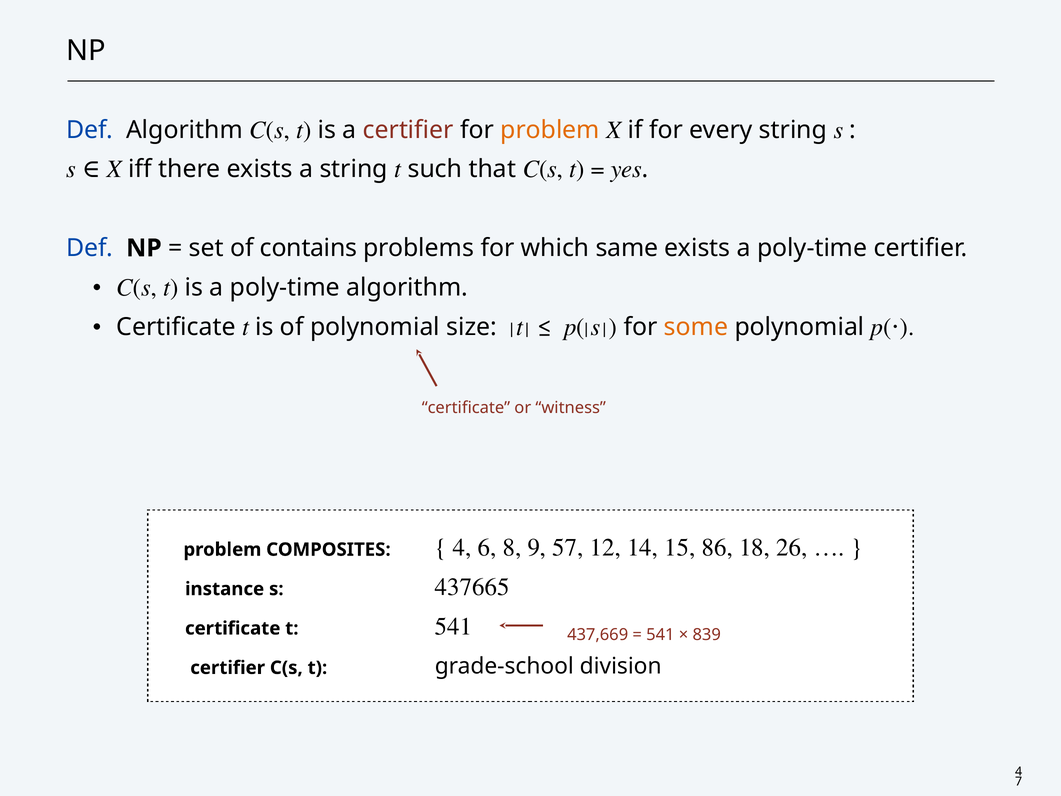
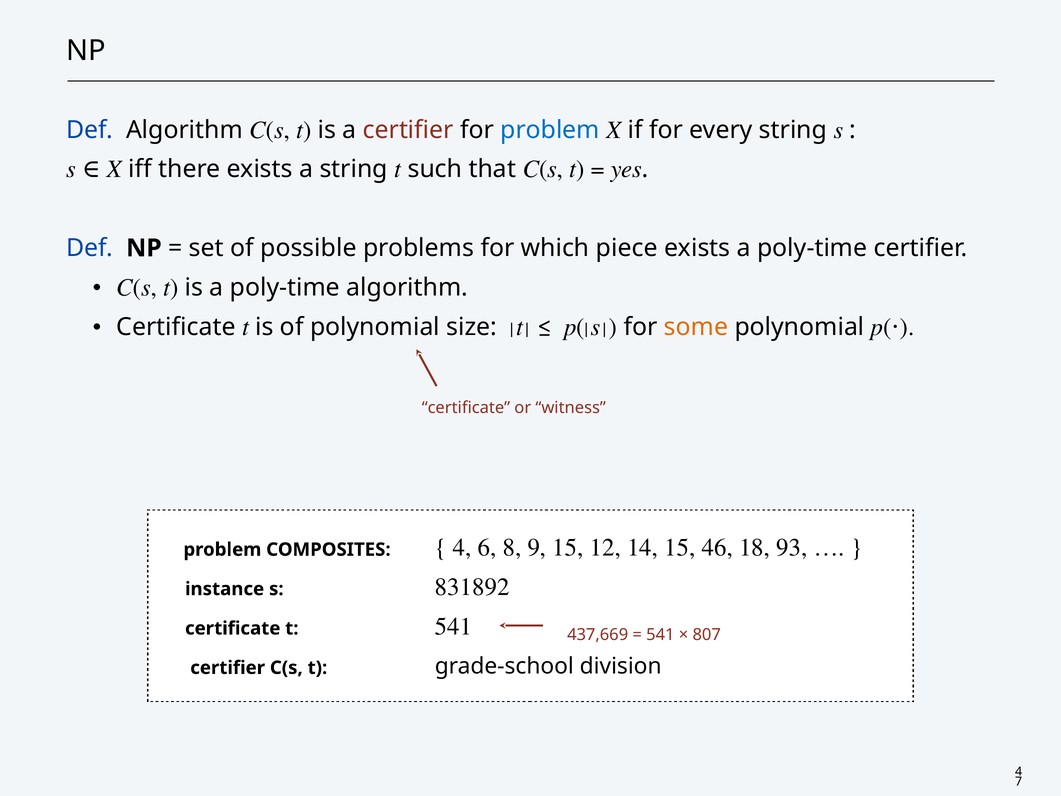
problem colour: orange -> blue (550, 130)
contains: contains -> possible (308, 248)
same: same -> piece (627, 248)
9 57: 57 -> 15 (568, 547)
86: 86 -> 46 (717, 547)
26: 26 -> 93 (792, 547)
437665: 437665 -> 831892 (472, 587)
839: 839 -> 807 (707, 635)
